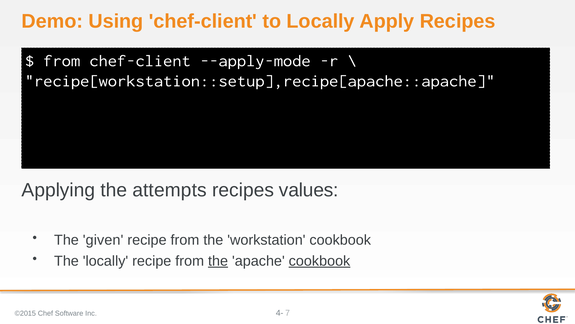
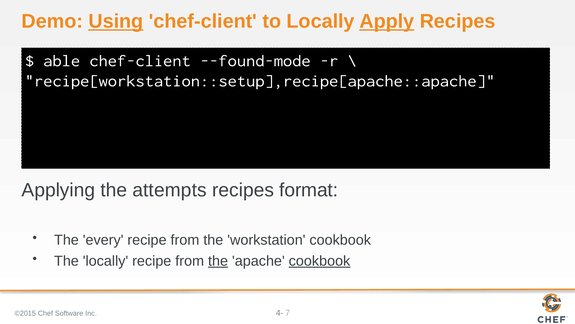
Using underline: none -> present (116, 21)
Apply underline: none -> present (387, 21)
from: from -> able (62, 61)
--apply-mode: --apply-mode -> --found-mode (255, 61)
values: values -> format (309, 190)
given: given -> every (103, 240)
